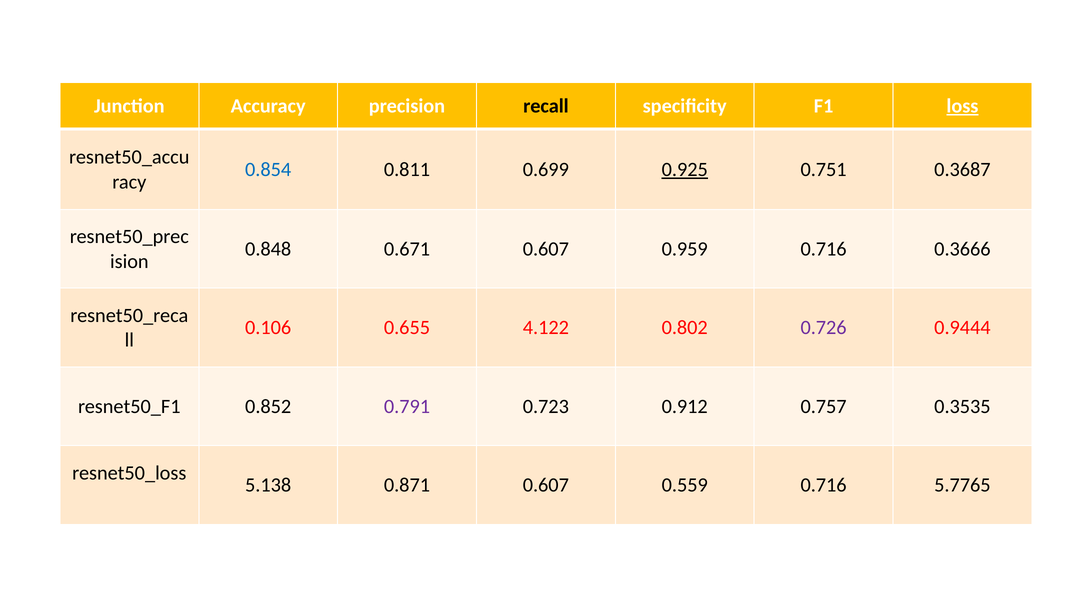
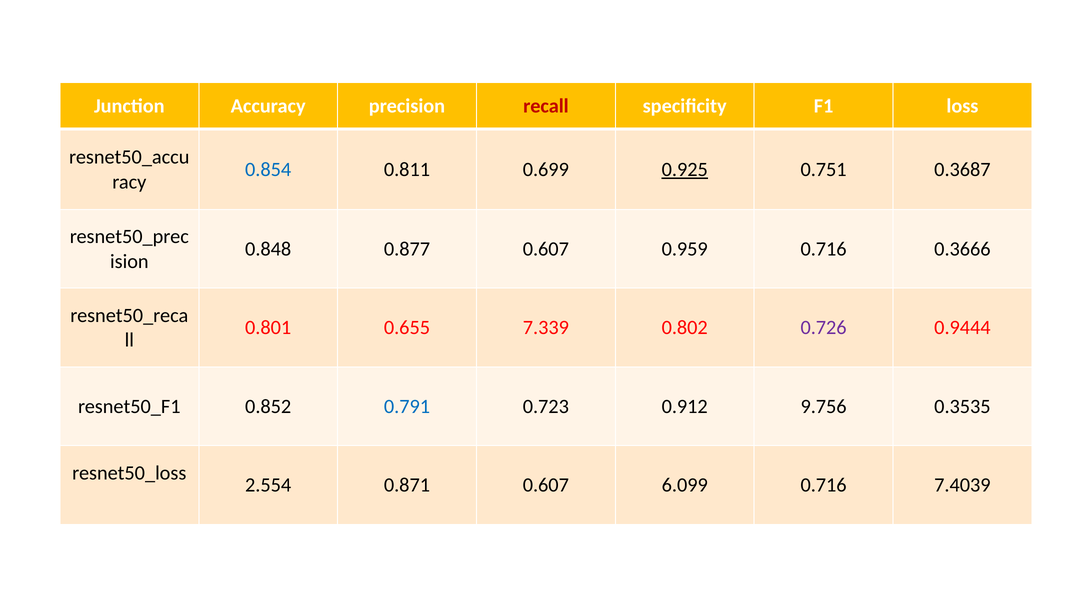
recall colour: black -> red (546, 106)
loss underline: present -> none (962, 106)
0.671: 0.671 -> 0.877 (407, 249)
0.106: 0.106 -> 0.801 (268, 328)
4.122: 4.122 -> 7.339 (546, 328)
0.791 colour: purple -> blue (407, 407)
0.757: 0.757 -> 9.756 (824, 407)
5.138: 5.138 -> 2.554 (268, 485)
0.559: 0.559 -> 6.099 (685, 485)
5.7765: 5.7765 -> 7.4039 (962, 485)
